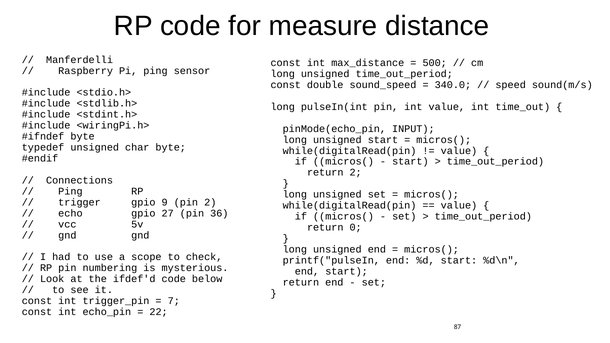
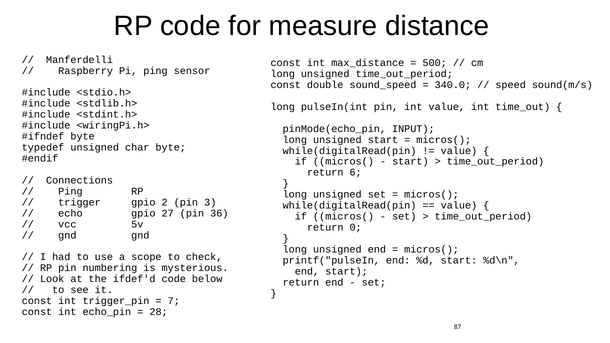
return 2: 2 -> 6 (356, 173)
9: 9 -> 2 (165, 202)
pin 2: 2 -> 3 (210, 202)
22: 22 -> 28 (159, 312)
